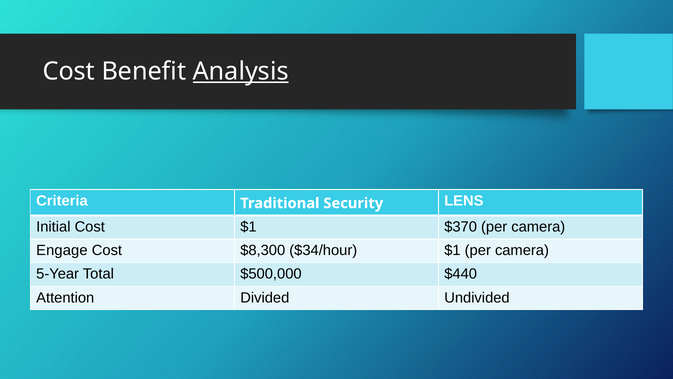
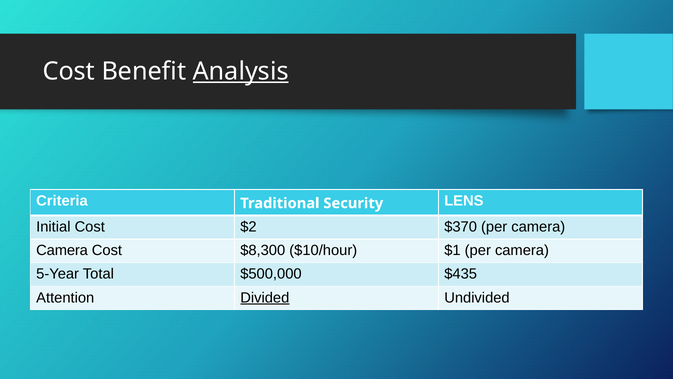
Cost $1: $1 -> $2 (248, 226)
Engage: Engage -> Camera (62, 250)
$34/hour: $34/hour -> $10/hour (323, 250)
$440: $440 -> $435 (461, 274)
Divided underline: none -> present (265, 297)
